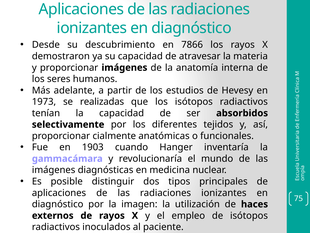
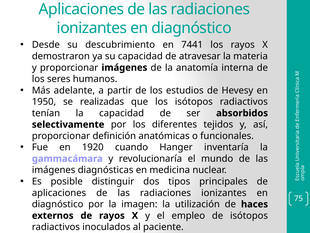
7866: 7866 -> 7441 (192, 45)
1973: 1973 -> 1950 (44, 102)
cialmente: cialmente -> definición (114, 136)
1903: 1903 -> 1920 (93, 147)
